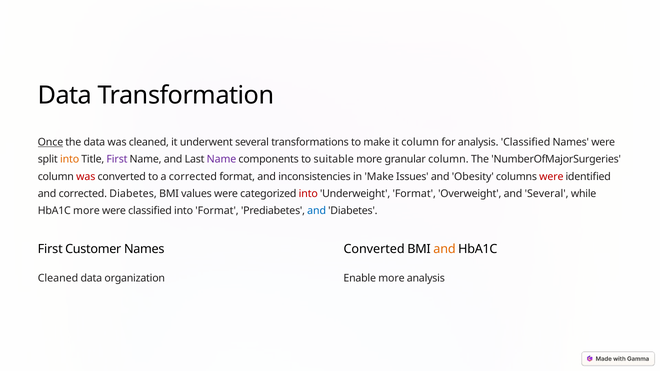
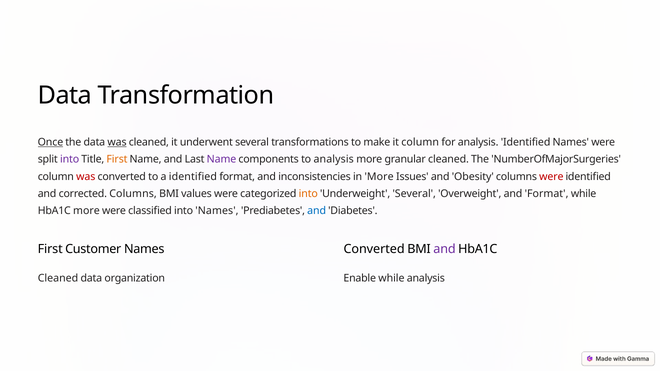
was underline: none -> present (117, 142)
analysis Classified: Classified -> Identified (526, 142)
into colour: orange -> purple (70, 160)
First colour: purple -> orange (117, 160)
to suitable: suitable -> analysis (334, 160)
granular column: column -> cleaned (448, 160)
a corrected: corrected -> identified (193, 177)
in Make: Make -> More (379, 177)
corrected Diabetes: Diabetes -> Columns (133, 194)
into colour: red -> orange (308, 194)
Underweight Format: Format -> Several (414, 194)
and Several: Several -> Format (547, 194)
into Format: Format -> Names (217, 211)
and colour: orange -> purple (444, 249)
Enable more: more -> while (391, 278)
